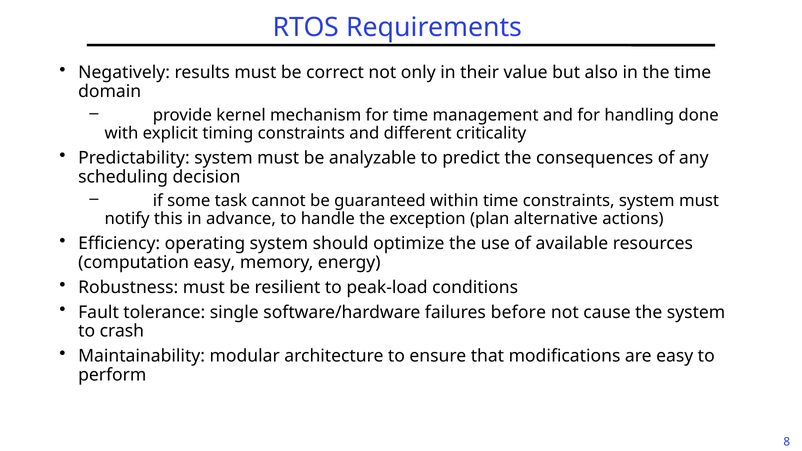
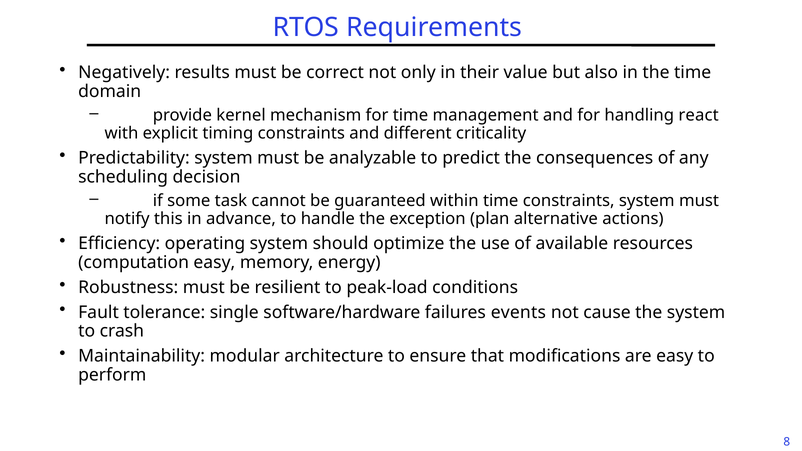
done: done -> react (699, 115)
before: before -> events (518, 312)
